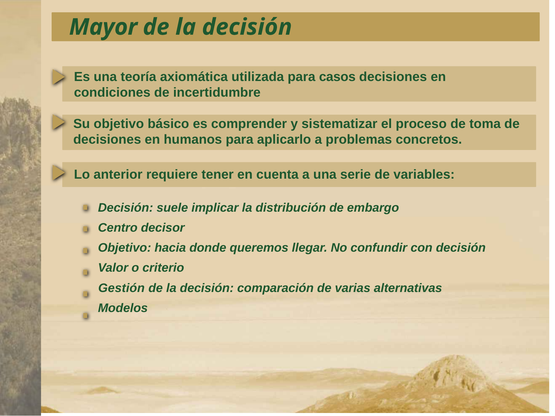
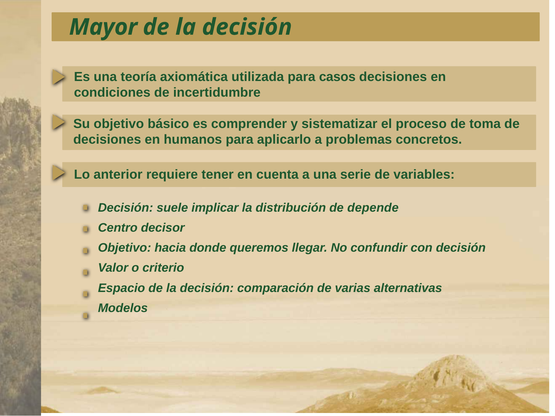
embargo: embargo -> depende (373, 208)
Gestión: Gestión -> Espacio (122, 288)
